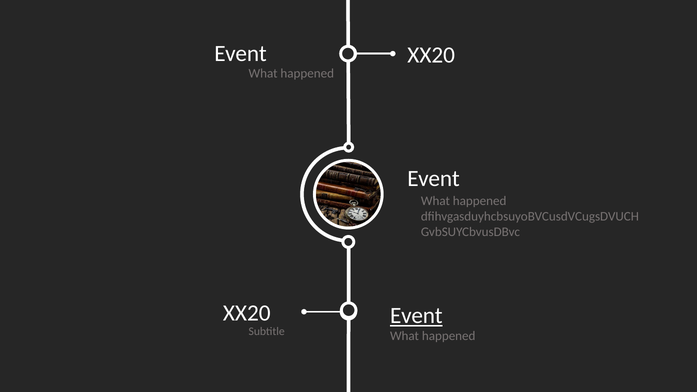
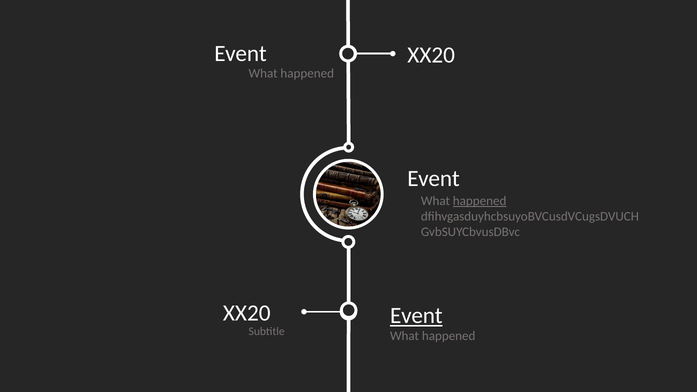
happened underline: none -> present (480, 201)
